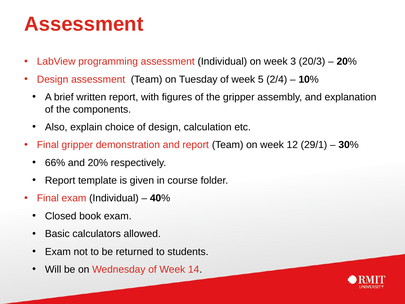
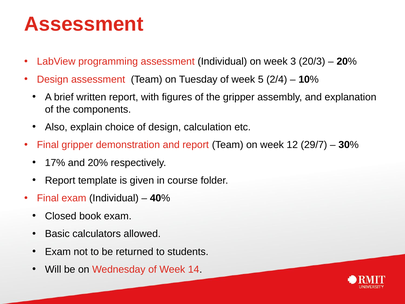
29/1: 29/1 -> 29/7 (314, 145)
66%: 66% -> 17% (55, 163)
